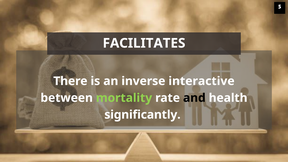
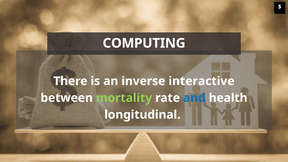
FACILITATES: FACILITATES -> COMPUTING (144, 43)
and colour: black -> blue (194, 98)
significantly: significantly -> longitudinal (142, 115)
